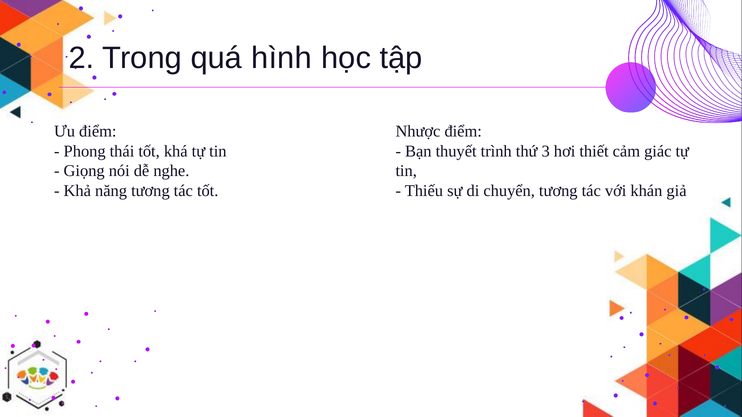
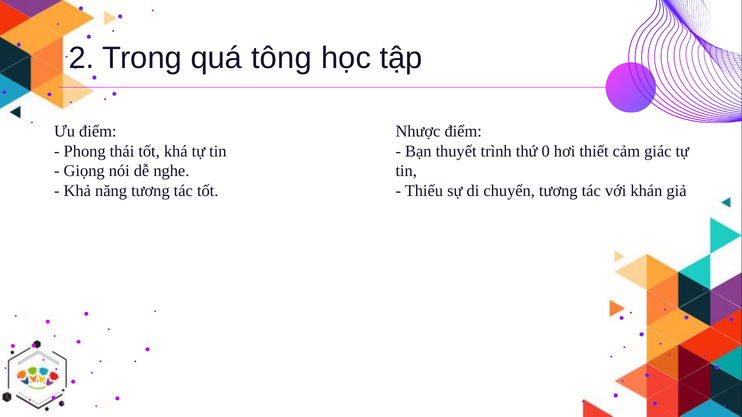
hình: hình -> tông (282, 58)
3: 3 -> 0 (546, 151)
